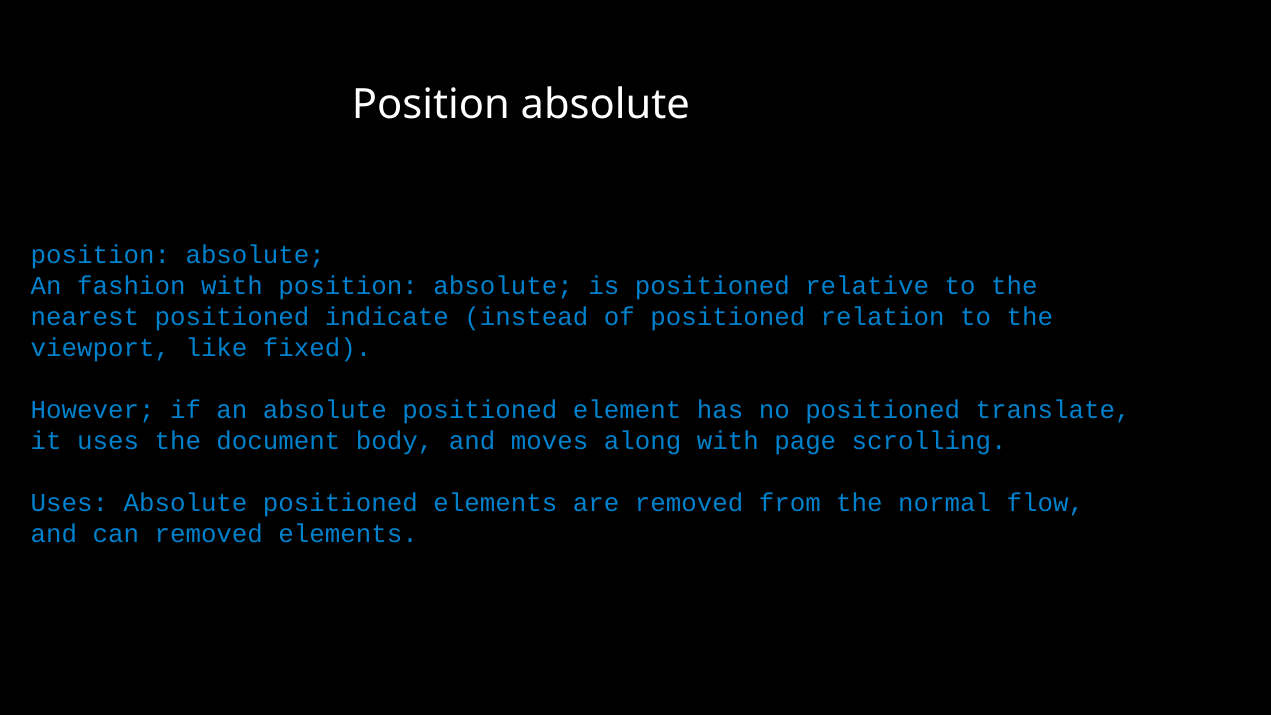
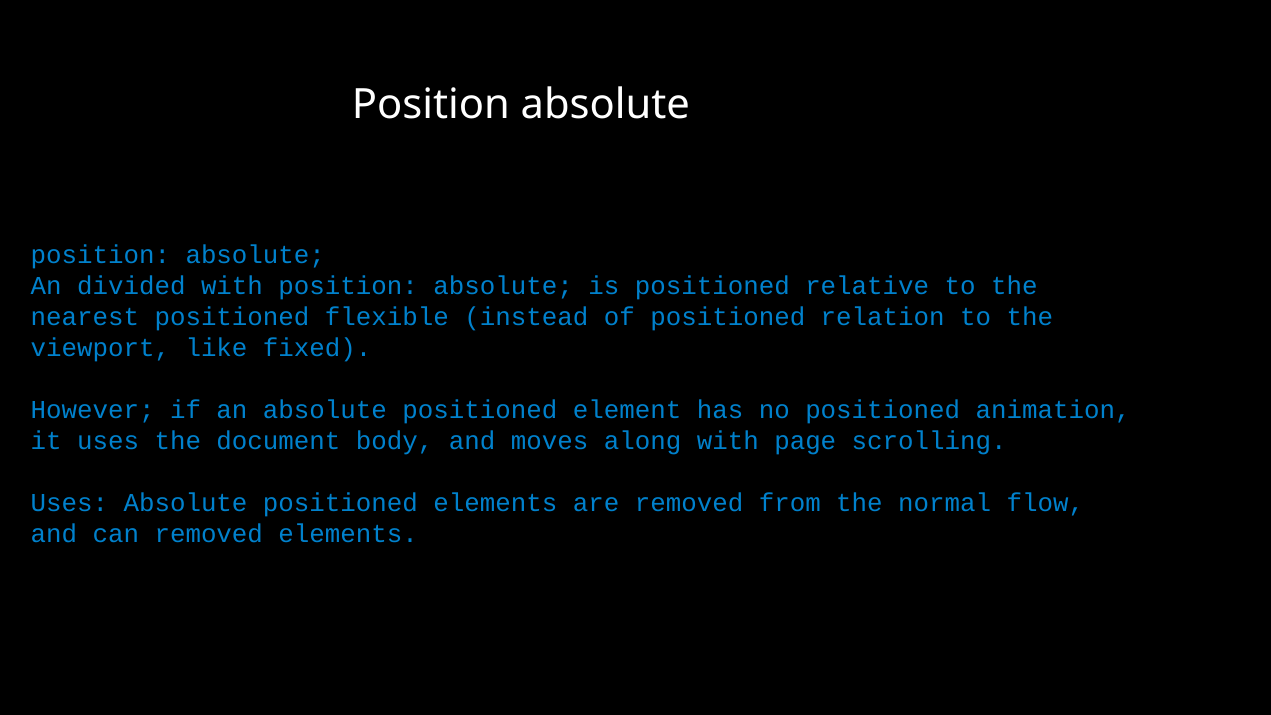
fashion: fashion -> divided (131, 286)
indicate: indicate -> flexible (387, 317)
translate: translate -> animation (1053, 410)
